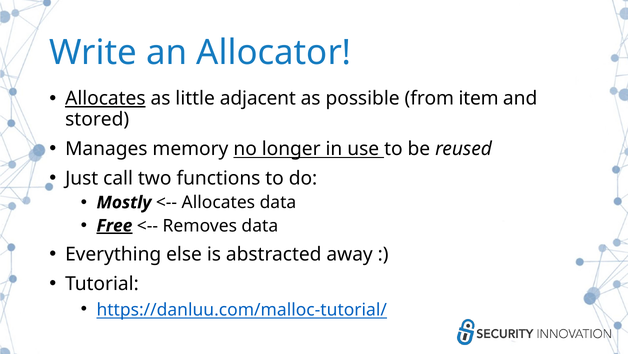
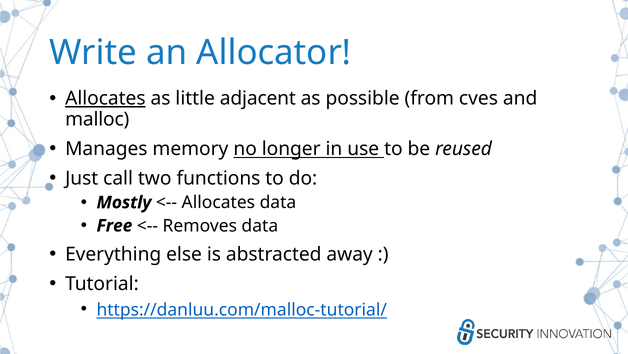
item: item -> cves (478, 98)
stored: stored -> malloc (97, 119)
Free underline: present -> none (114, 225)
